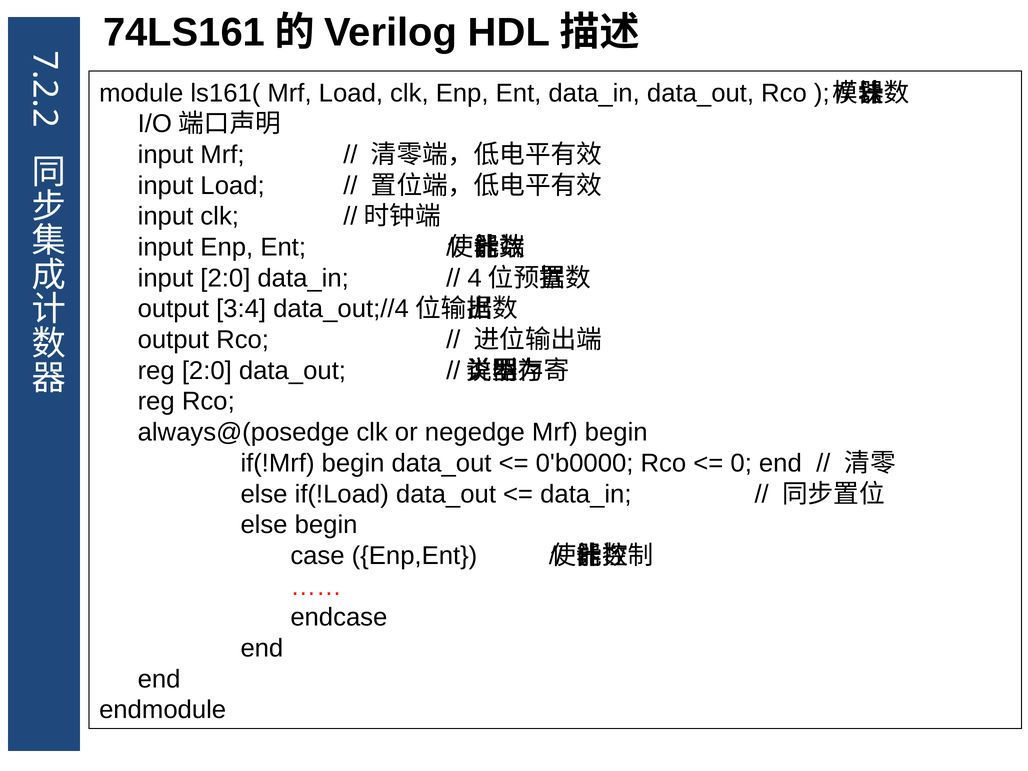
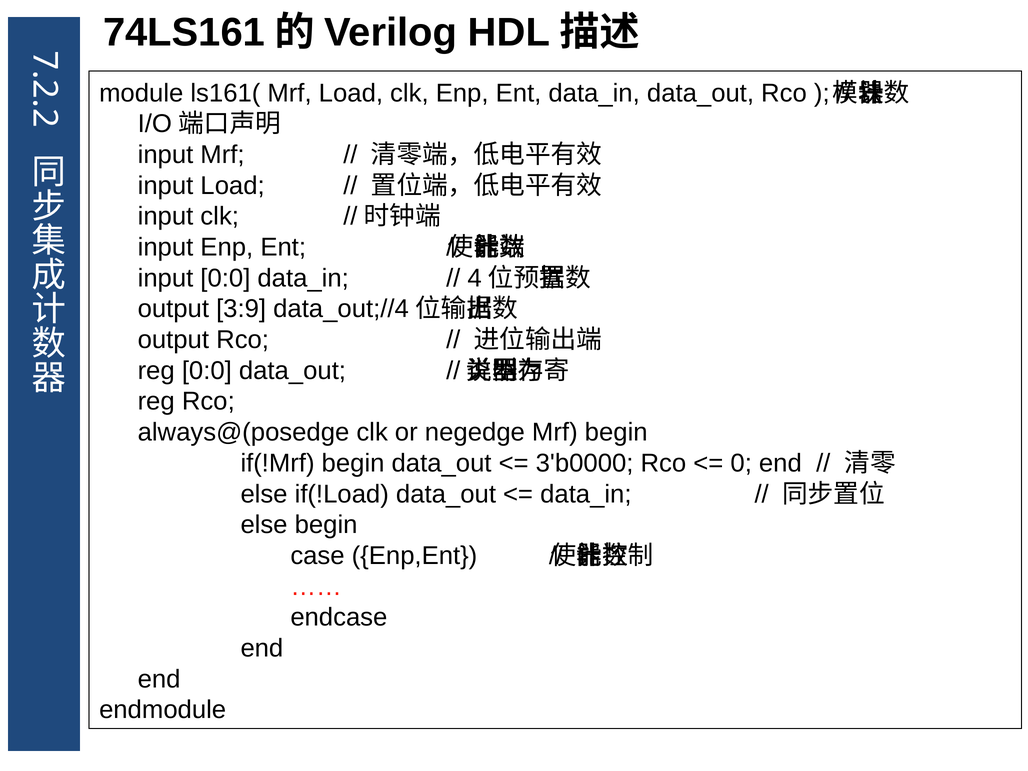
input 2:0: 2:0 -> 0:0 (225, 278)
3:4: 3:4 -> 3:9 (241, 309)
reg 2:0: 2:0 -> 0:0 (207, 371)
0'b0000: 0'b0000 -> 3'b0000 (585, 463)
